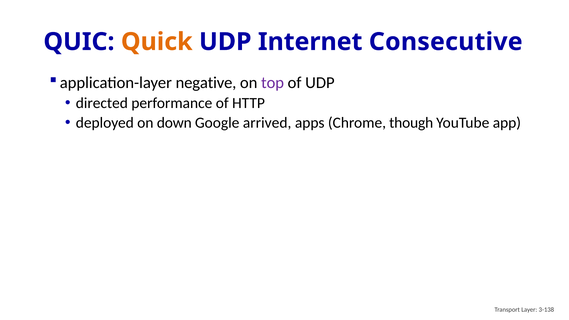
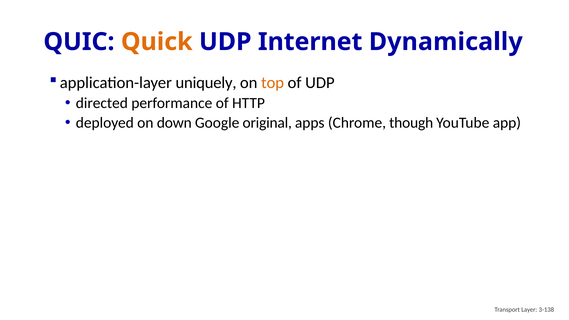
Consecutive: Consecutive -> Dynamically (446, 42)
negative: negative -> uniquely (206, 83)
top colour: purple -> orange (273, 83)
arrived: arrived -> original (267, 123)
